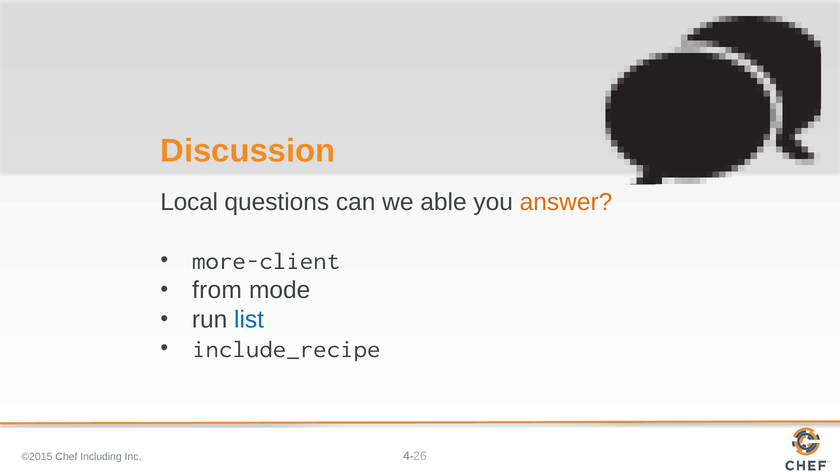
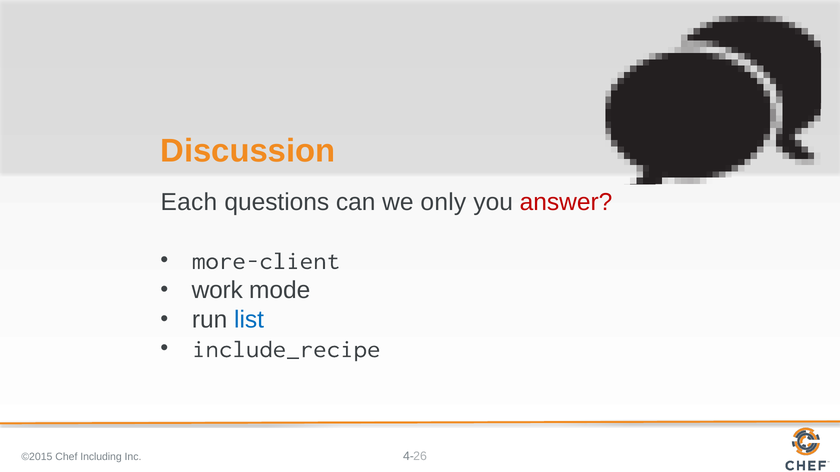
Local: Local -> Each (189, 202)
able: able -> only (443, 202)
answer colour: orange -> red (566, 202)
from: from -> work (217, 291)
